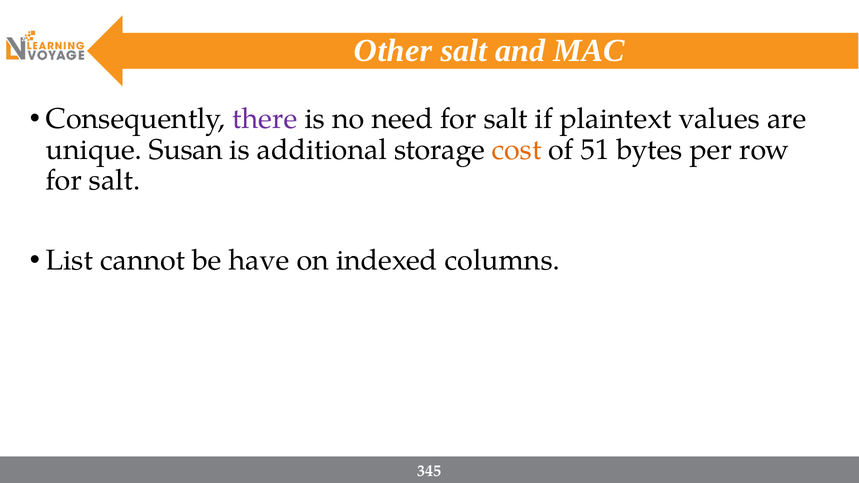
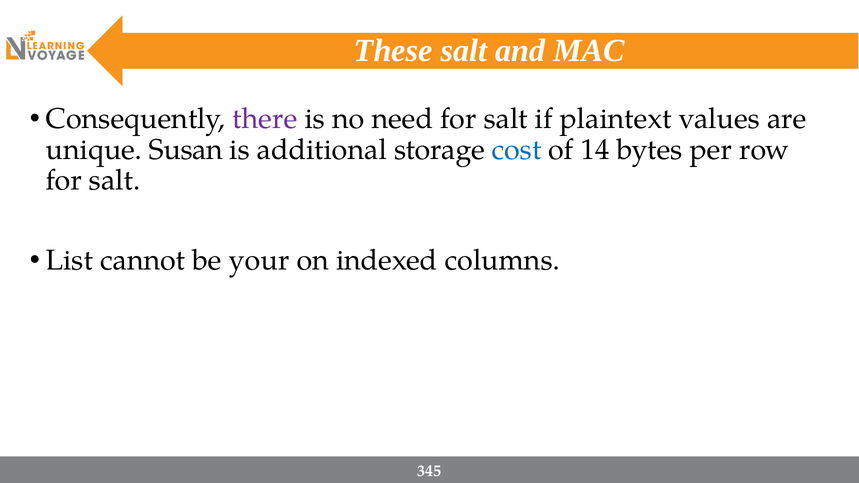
Other: Other -> These (393, 51)
cost colour: orange -> blue (517, 150)
51: 51 -> 14 (595, 150)
have: have -> your (259, 260)
